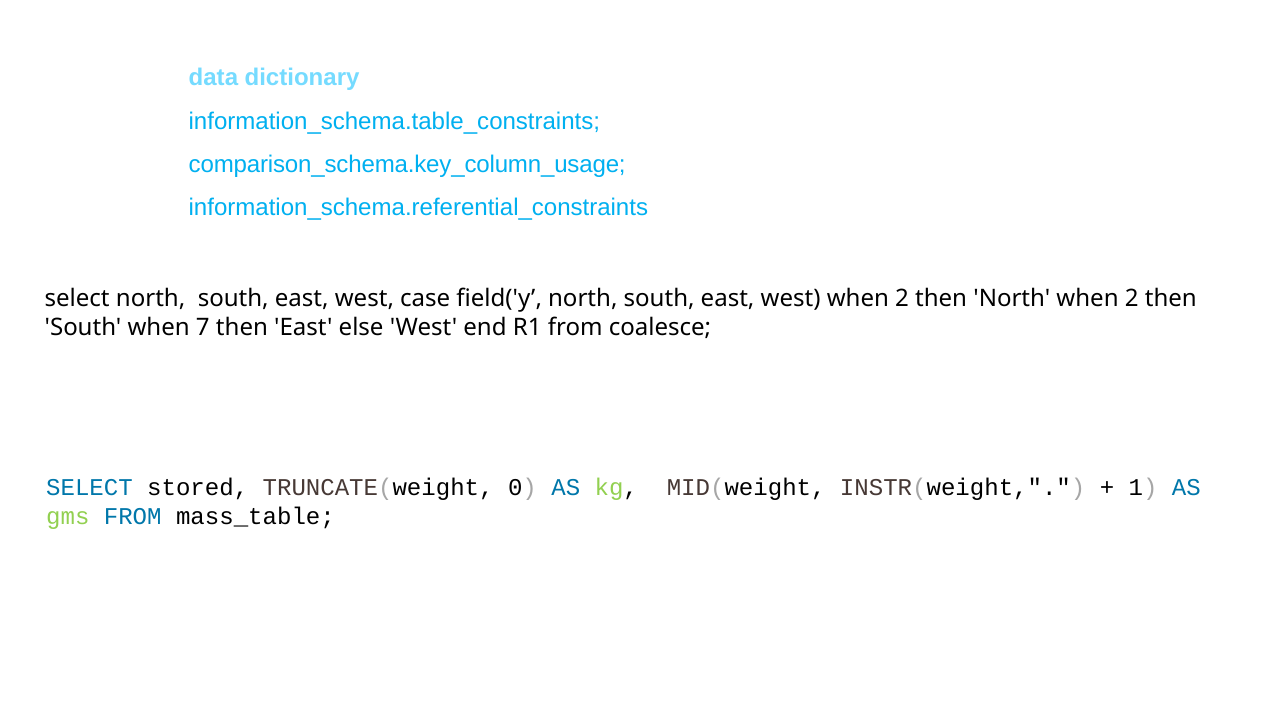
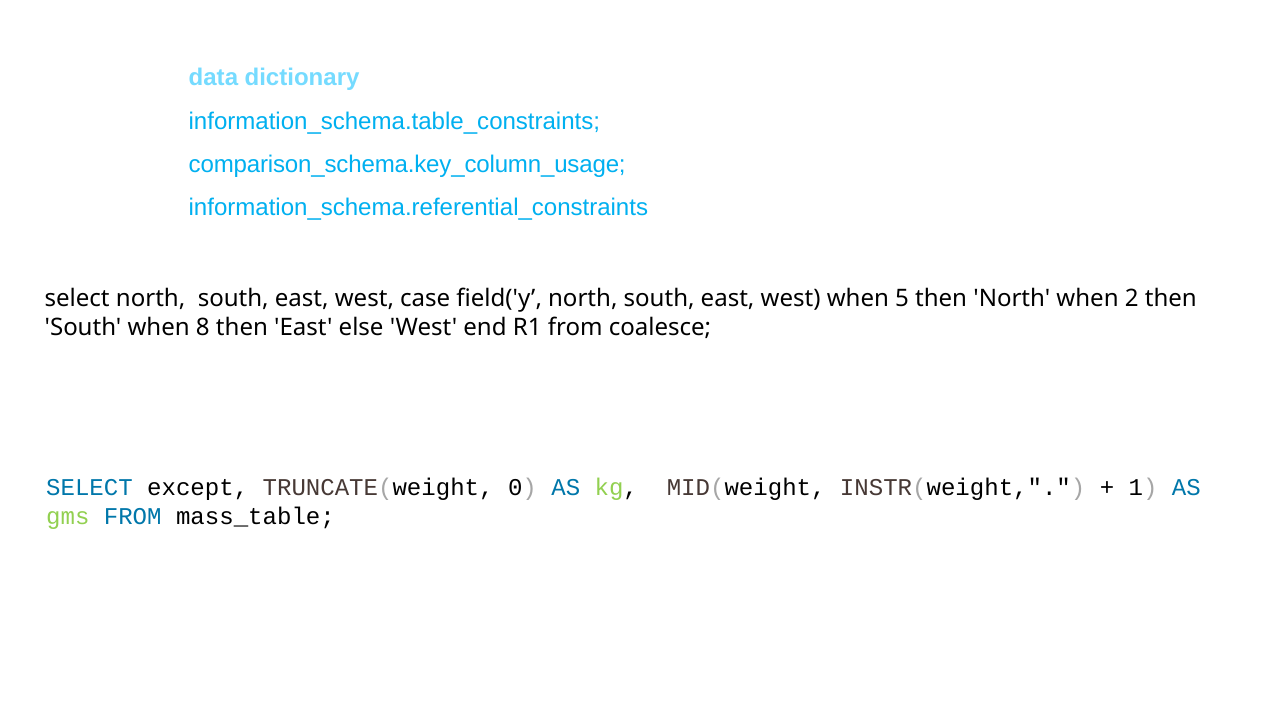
west when 2: 2 -> 5 (902, 298)
7: 7 -> 8 (203, 327)
stored: stored -> except (198, 488)
